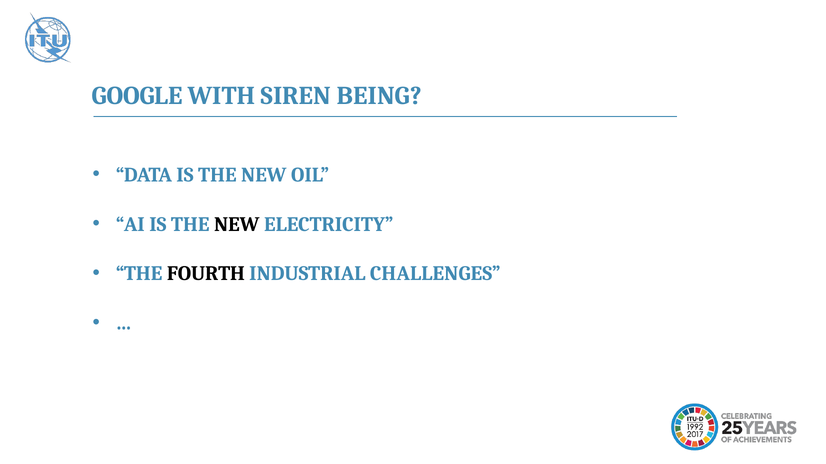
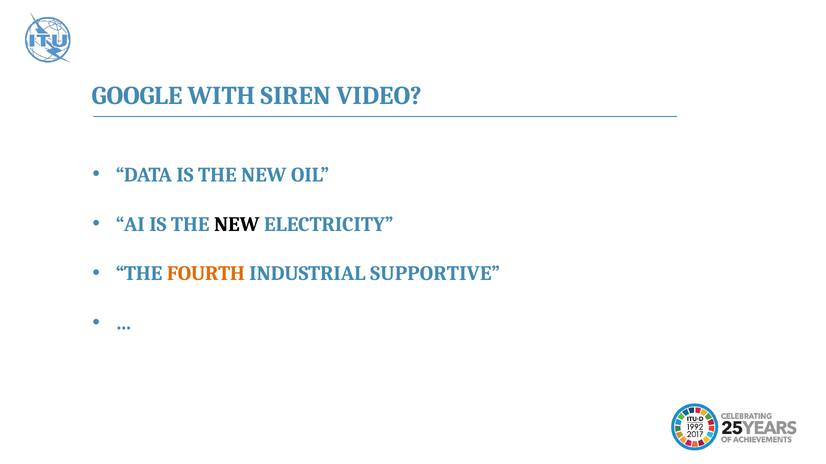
BEING: BEING -> VIDEO (379, 96)
FOURTH colour: black -> orange (206, 274)
CHALLENGES: CHALLENGES -> SUPPORTIVE (435, 274)
